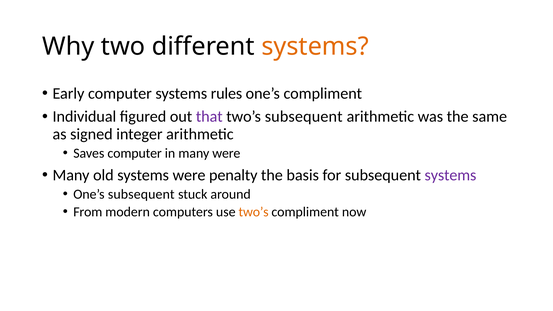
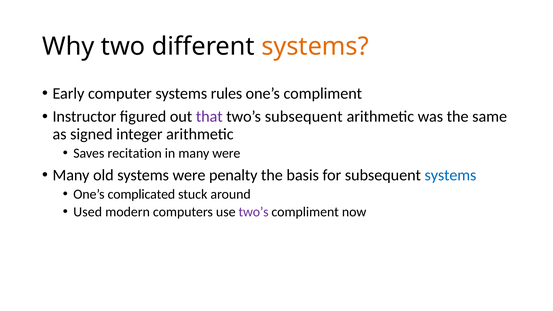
Individual: Individual -> Instructor (84, 117)
Saves computer: computer -> recitation (135, 153)
systems colour: purple -> blue (450, 175)
One’s subsequent: subsequent -> complicated (141, 194)
From: From -> Used (88, 212)
two’s colour: orange -> purple (254, 212)
